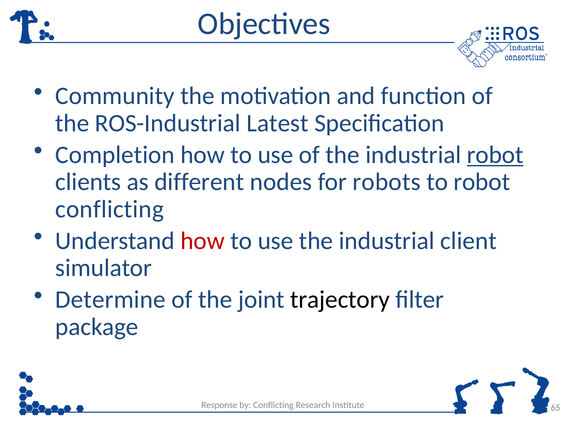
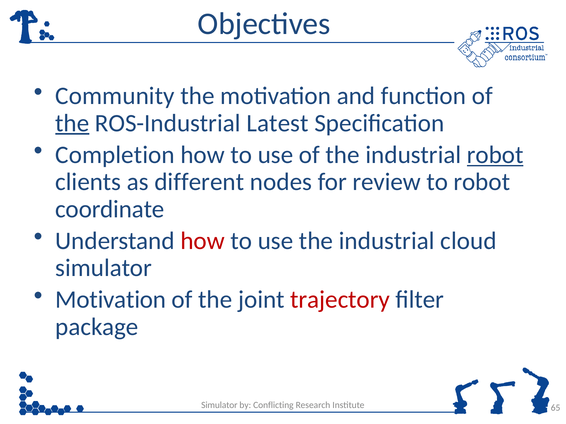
the underline: none -> present (72, 123)
robots: robots -> review (387, 182)
conflicting: conflicting -> coordinate (110, 209)
client: client -> cloud (469, 241)
Determine: Determine -> Motivation (111, 300)
trajectory colour: black -> red (340, 300)
Response: Response -> Simulator (219, 405)
